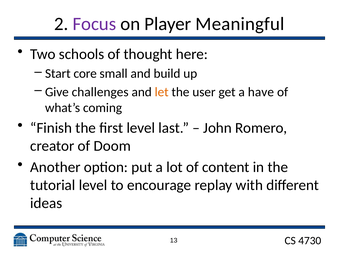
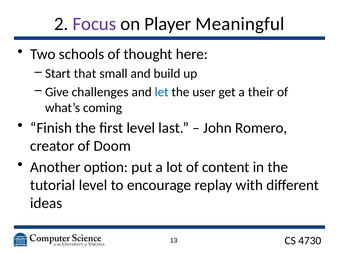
core: core -> that (85, 74)
let colour: orange -> blue (162, 92)
have: have -> their (261, 92)
